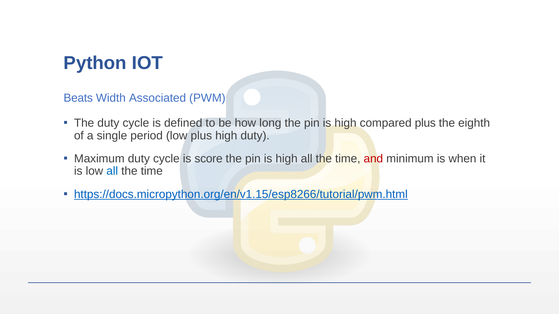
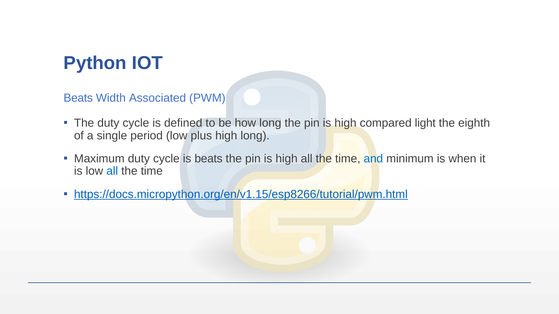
compared plus: plus -> light (425, 123)
high duty: duty -> long (255, 136)
is score: score -> beats (209, 159)
and colour: red -> blue (373, 159)
